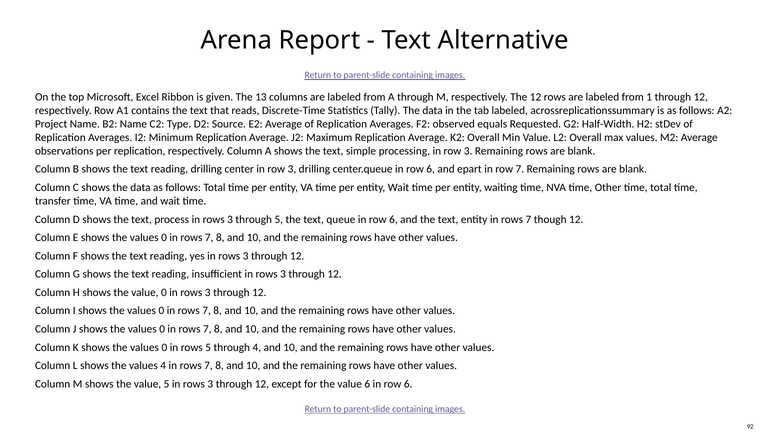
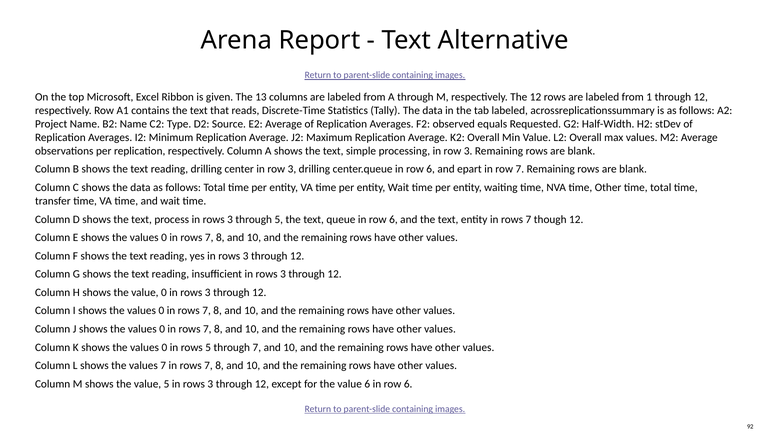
through 4: 4 -> 7 (257, 347)
values 4: 4 -> 7 (163, 366)
